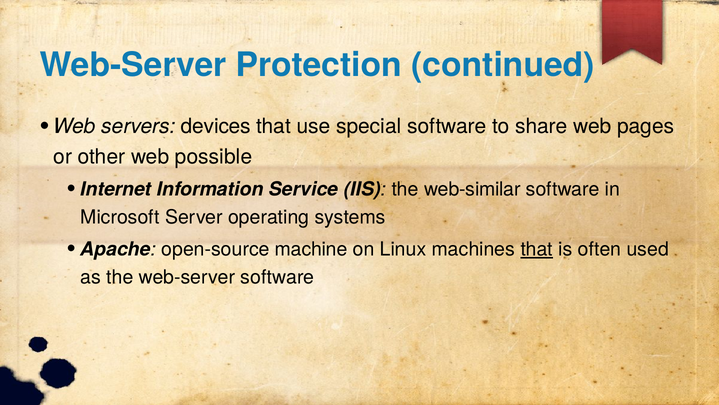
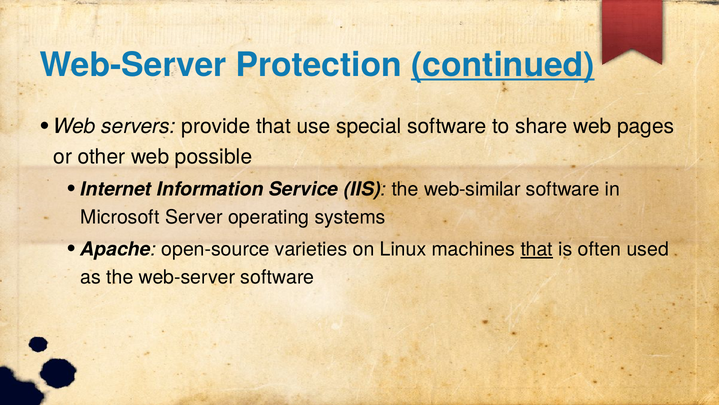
continued underline: none -> present (503, 65)
devices: devices -> provide (216, 126)
machine: machine -> varieties (311, 249)
